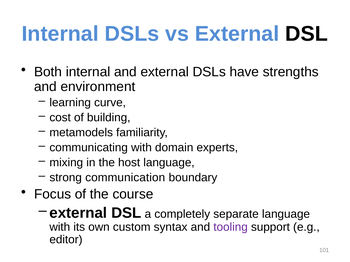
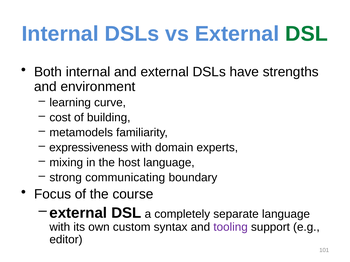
DSL colour: black -> green (307, 34)
communicating: communicating -> expressiveness (89, 148)
communication: communication -> communicating (125, 178)
